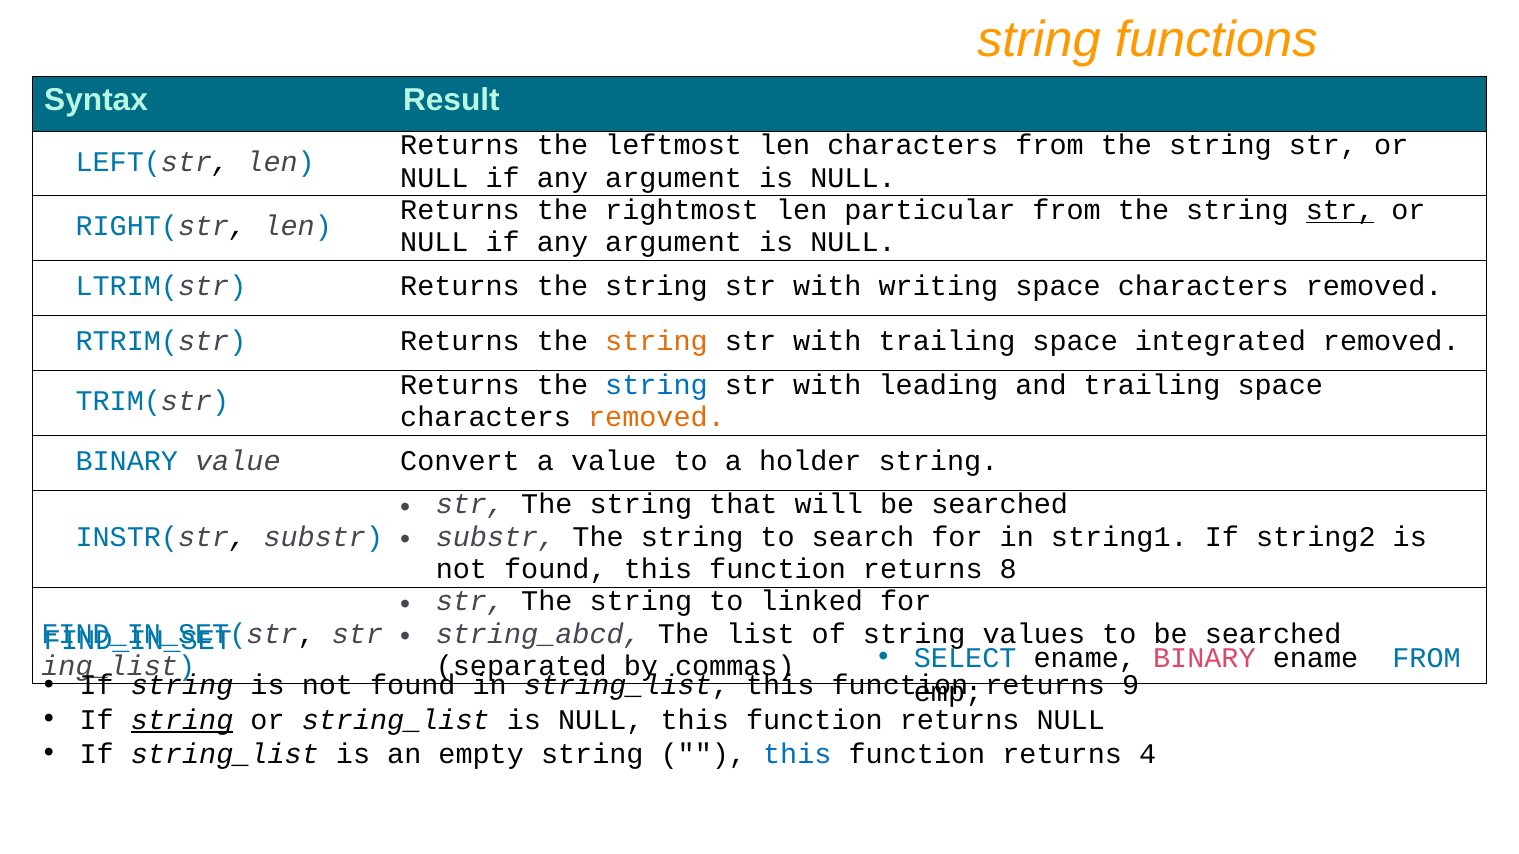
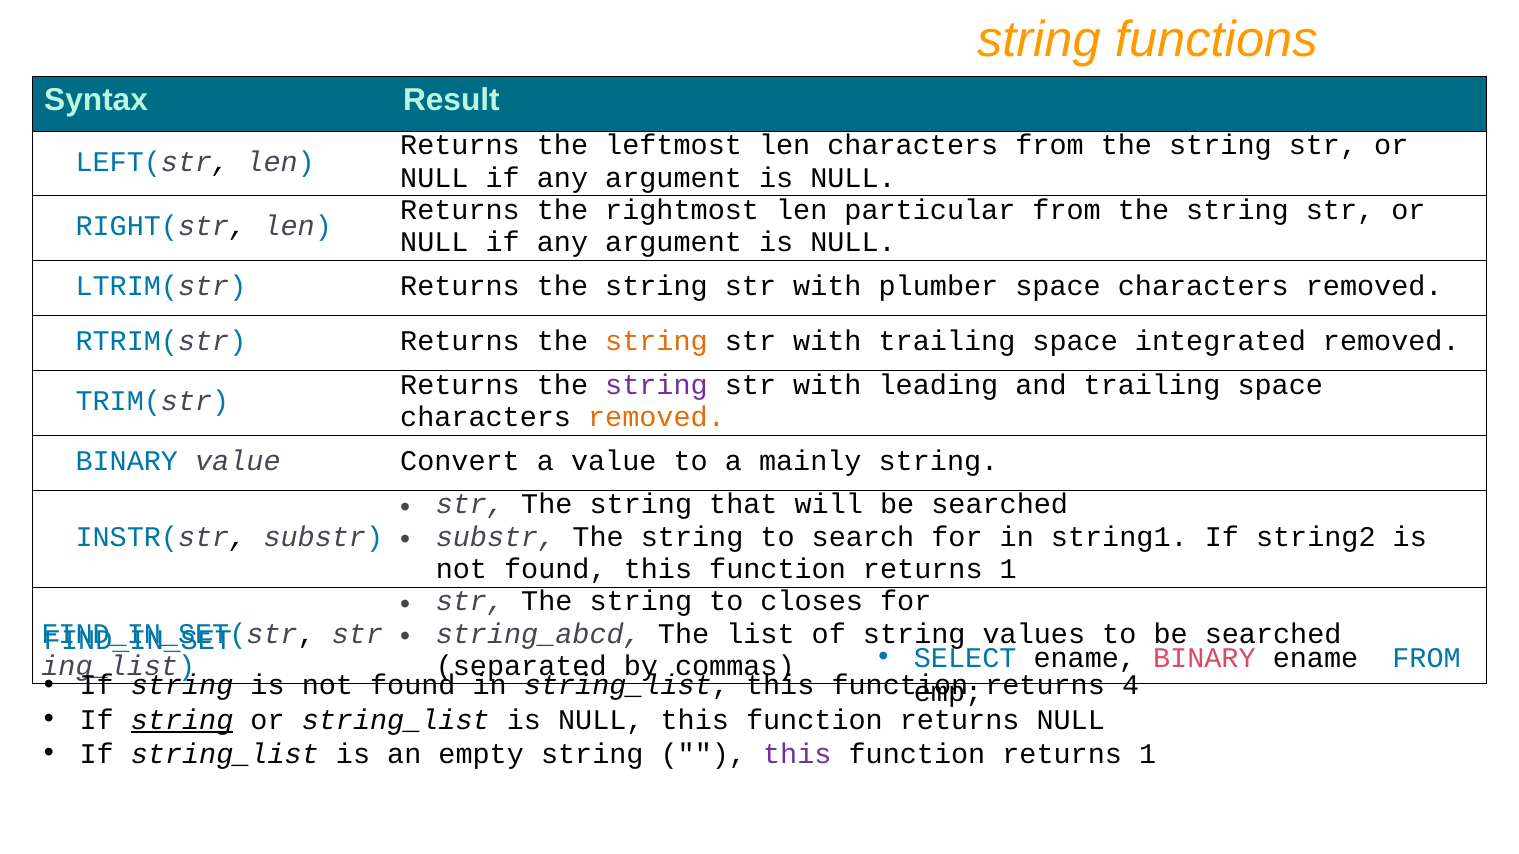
str underline: present -> none (1340, 210)
writing: writing -> plumber (938, 286)
string colour: blue -> purple (656, 385)
holder: holder -> mainly (810, 461)
8: 8 -> 1 (1008, 569)
linked: linked -> closes (812, 602)
9: 9 -> 4 (1131, 686)
this colour: blue -> purple (797, 754)
4: 4 -> 1 (1148, 754)
